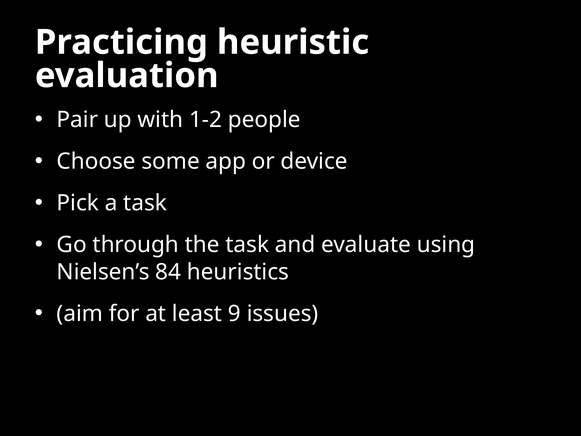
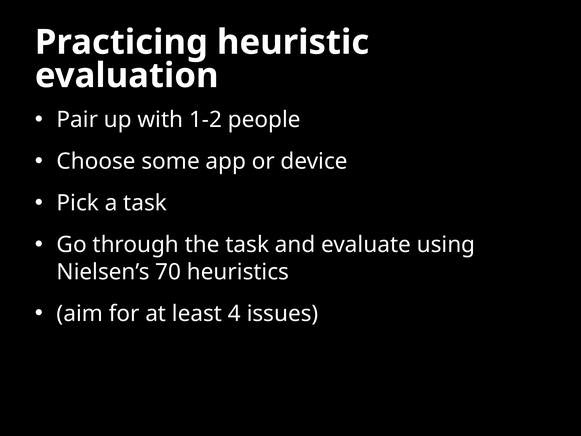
84: 84 -> 70 (168, 272)
9: 9 -> 4 (234, 313)
